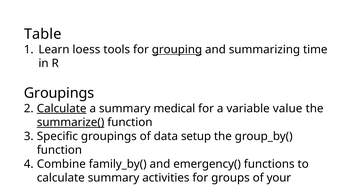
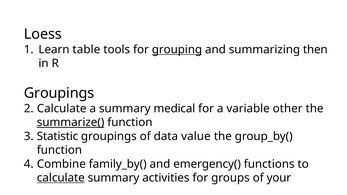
Table: Table -> Loess (43, 34)
loess: loess -> table (86, 50)
time: time -> then (315, 50)
Calculate underline: present -> none (62, 109)
value: value -> other (288, 109)
Specific: Specific -> Statistic (57, 136)
setup: setup -> value (196, 136)
calculate underline: none -> present (61, 178)
